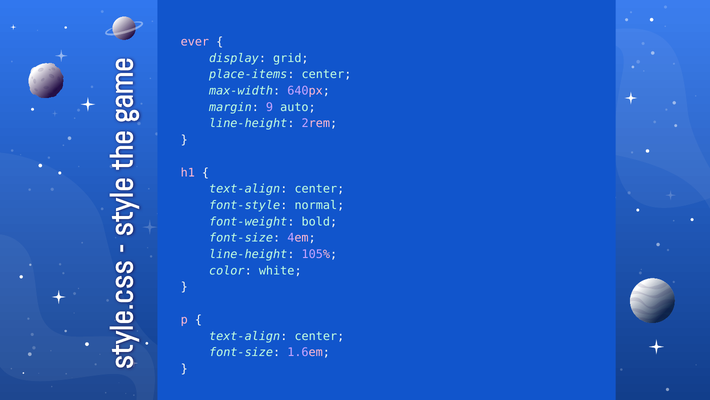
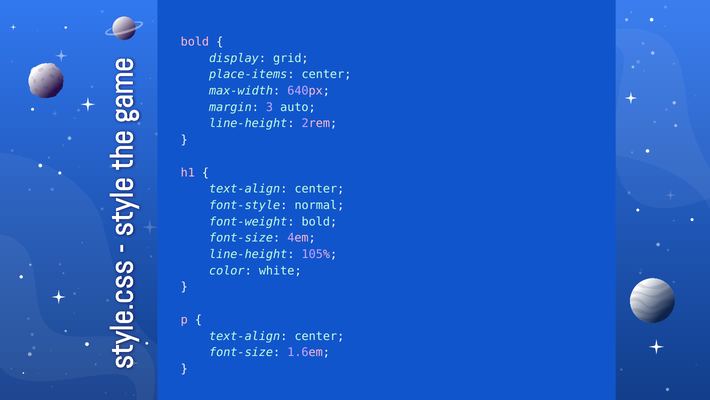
ever: ever -> bold (195, 42)
9: 9 -> 3 (270, 107)
